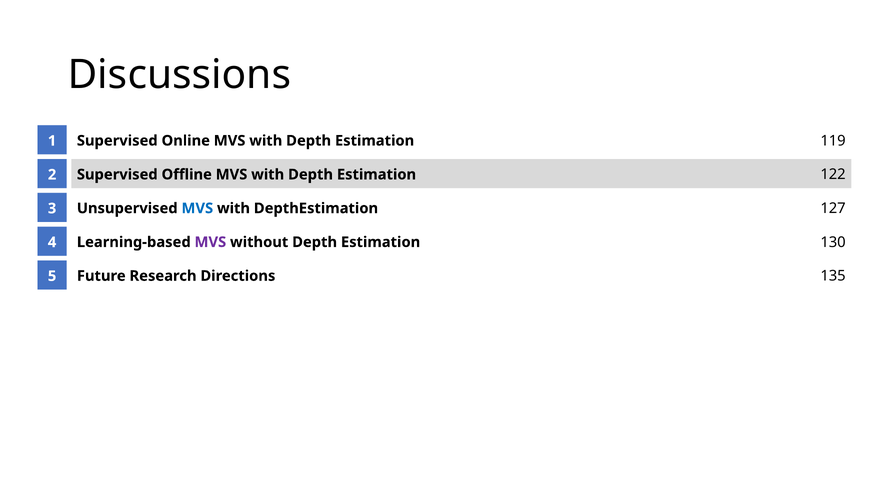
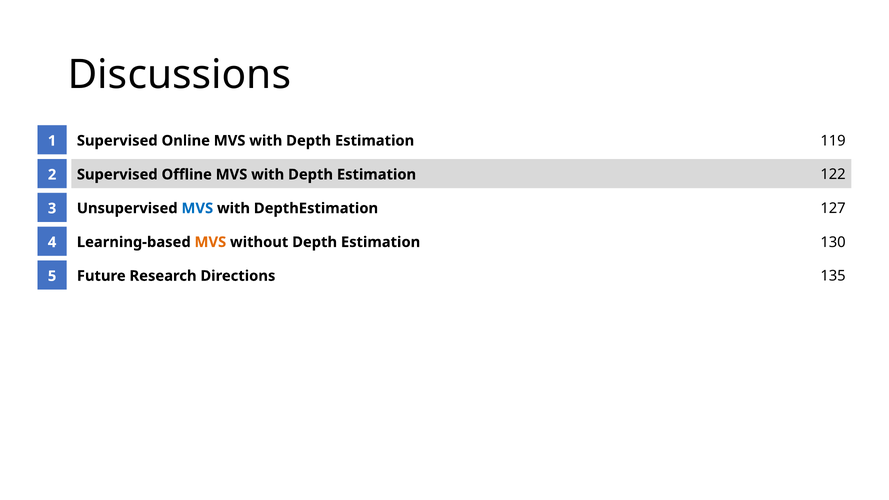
MVS colour: purple -> orange (210, 242)
